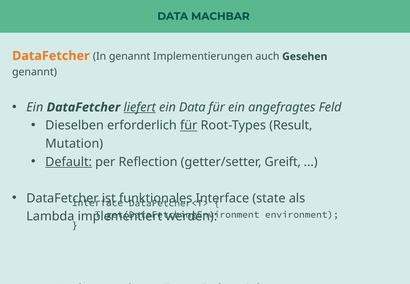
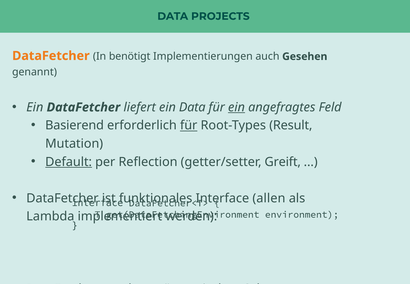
MACHBAR: MACHBAR -> PROJECTS (220, 16)
In genannt: genannt -> benötigt (130, 56)
liefert underline: present -> none (140, 107)
ein underline: none -> present (236, 107)
Dieselben: Dieselben -> Basierend (75, 125)
state: state -> allen (269, 198)
